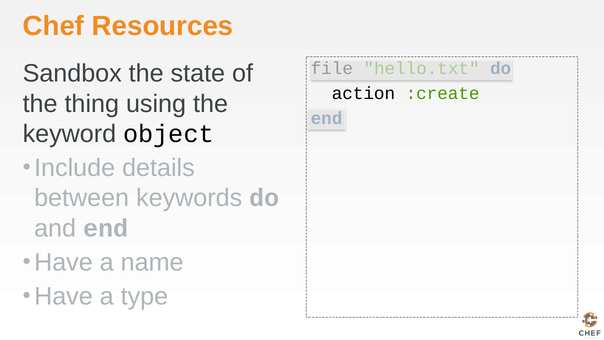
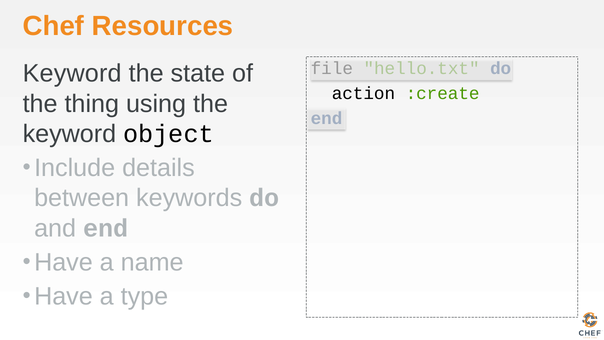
Sandbox: Sandbox -> Keyword (72, 73)
